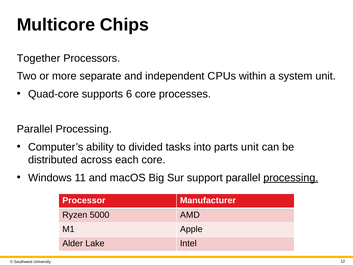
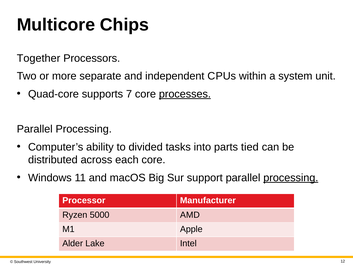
6: 6 -> 7 (129, 94)
processes underline: none -> present (185, 94)
parts unit: unit -> tied (250, 147)
